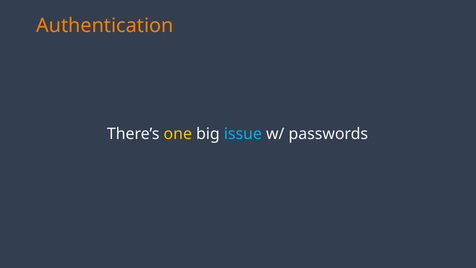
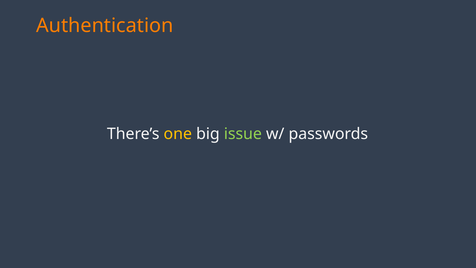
issue colour: light blue -> light green (243, 134)
